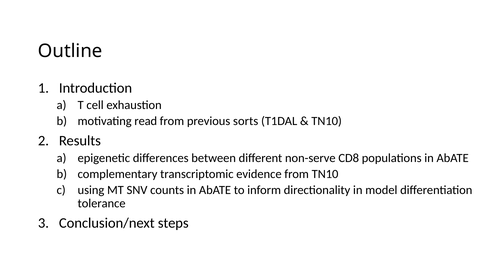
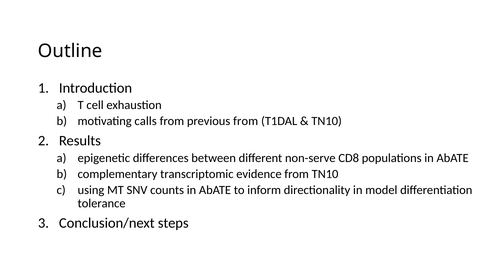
read: read -> calls (146, 121)
previous sorts: sorts -> from (246, 121)
